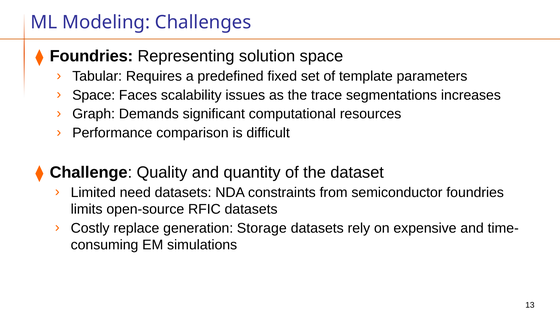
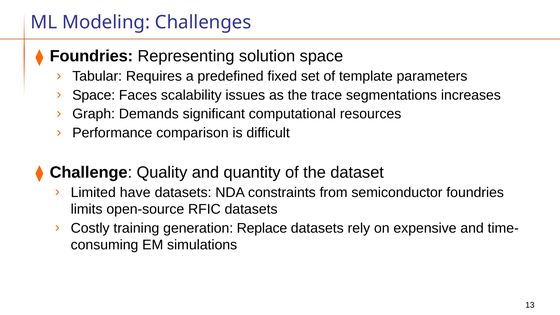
need: need -> have (135, 192)
replace: replace -> training (136, 228)
Storage: Storage -> Replace (262, 228)
